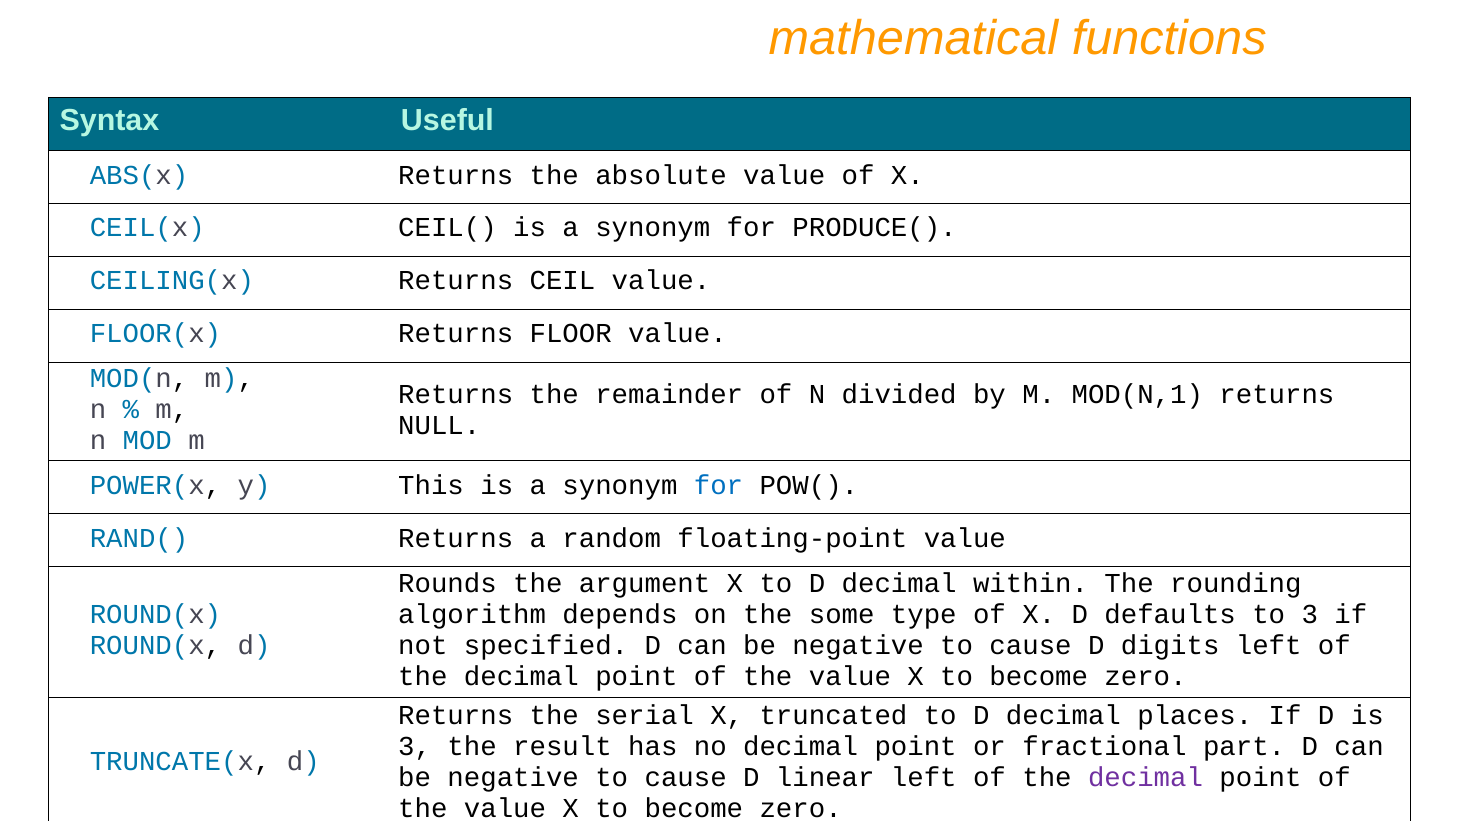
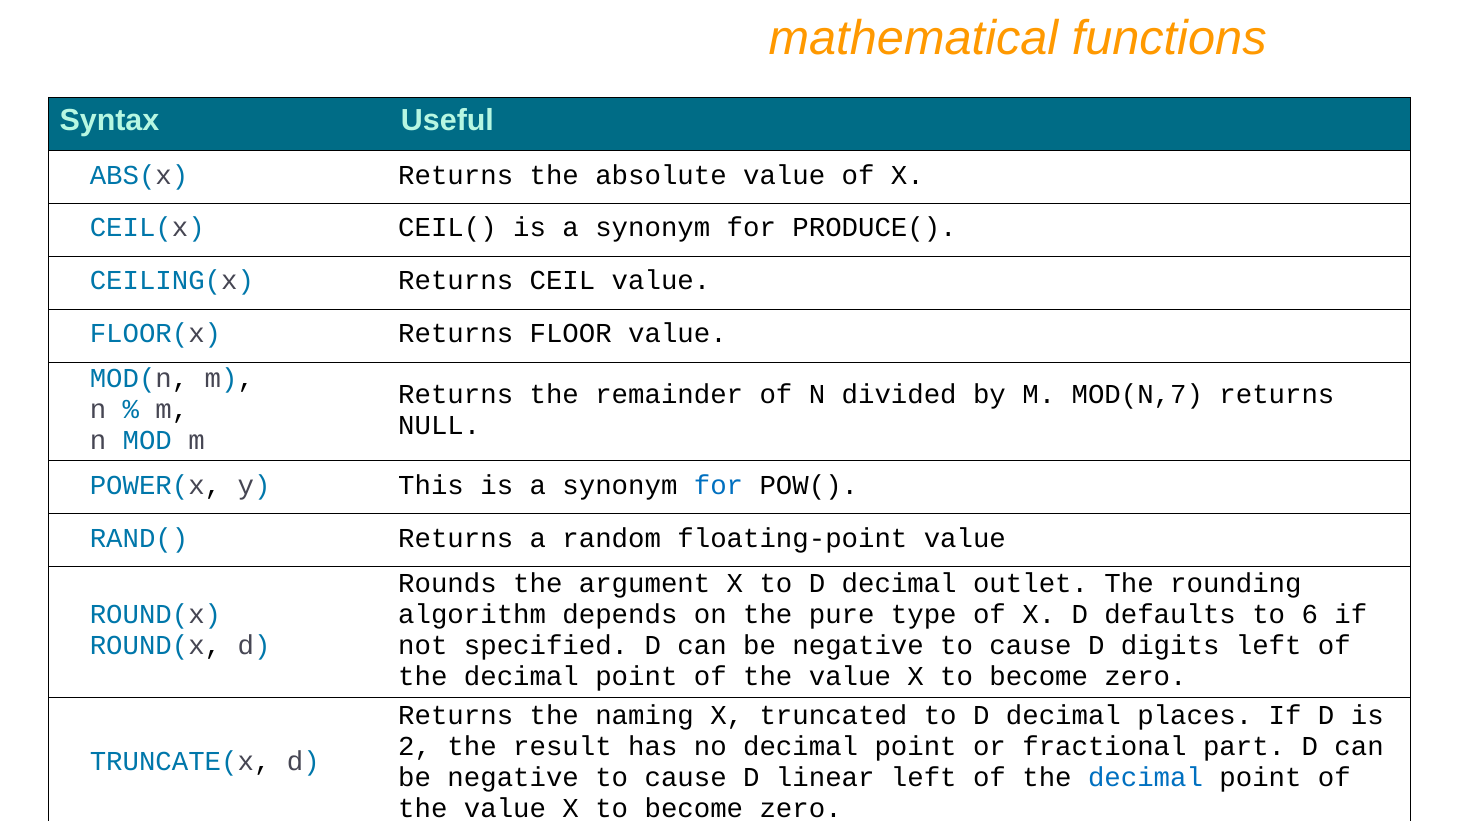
MOD(N,1: MOD(N,1 -> MOD(N,7 (1137, 394)
within: within -> outlet (1031, 584)
some: some -> pure (842, 615)
to 3: 3 -> 6 (1310, 615)
serial: serial -> naming (645, 715)
3: 3 -> 2 (415, 746)
decimal colour: purple -> blue (1146, 778)
